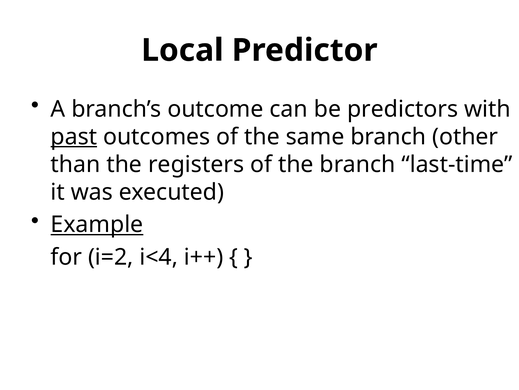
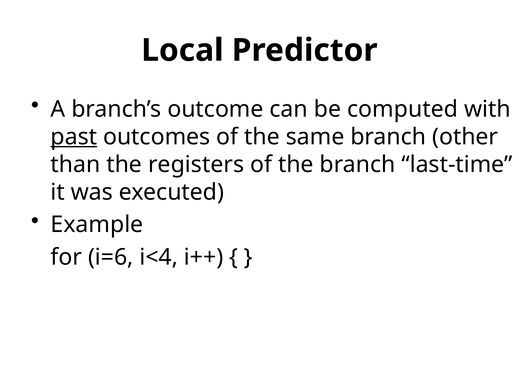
predictors: predictors -> computed (403, 109)
Example underline: present -> none (97, 224)
i=2: i=2 -> i=6 (111, 257)
